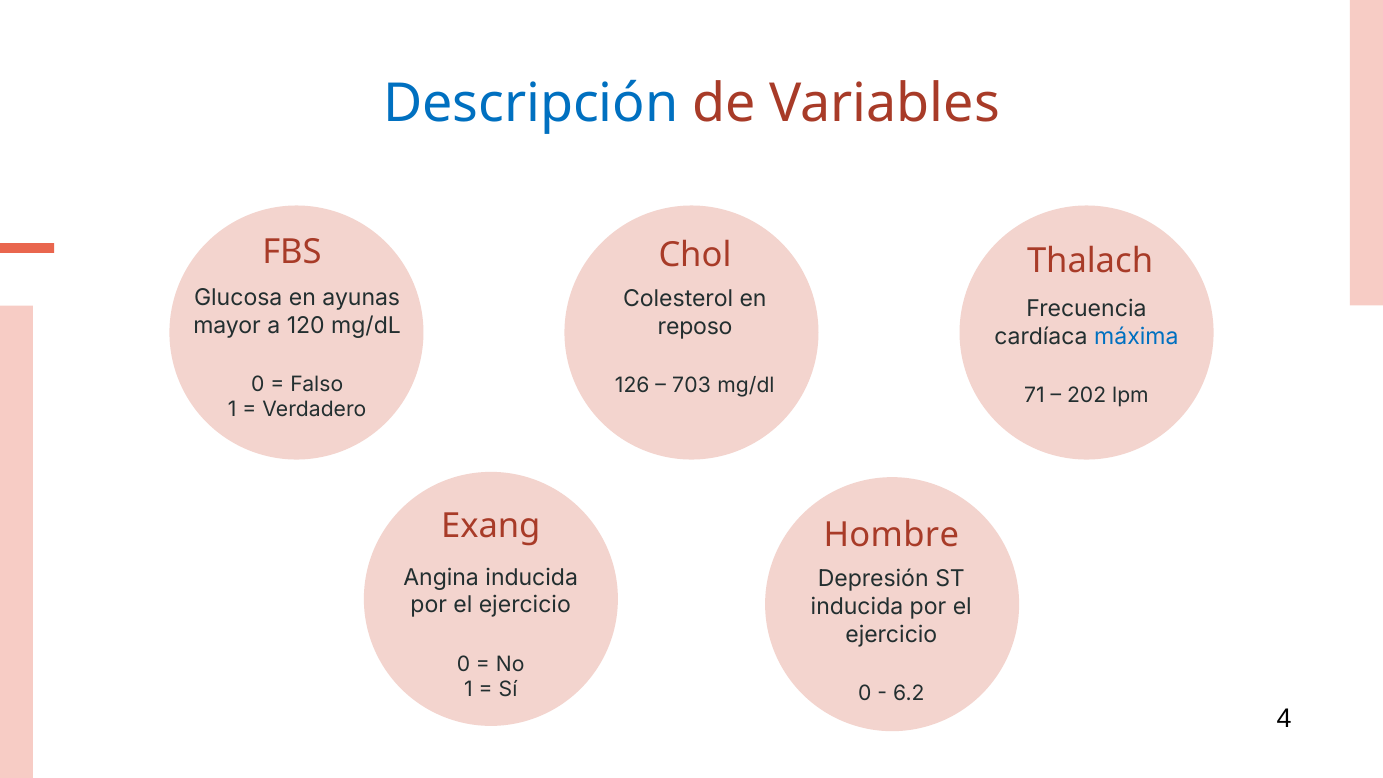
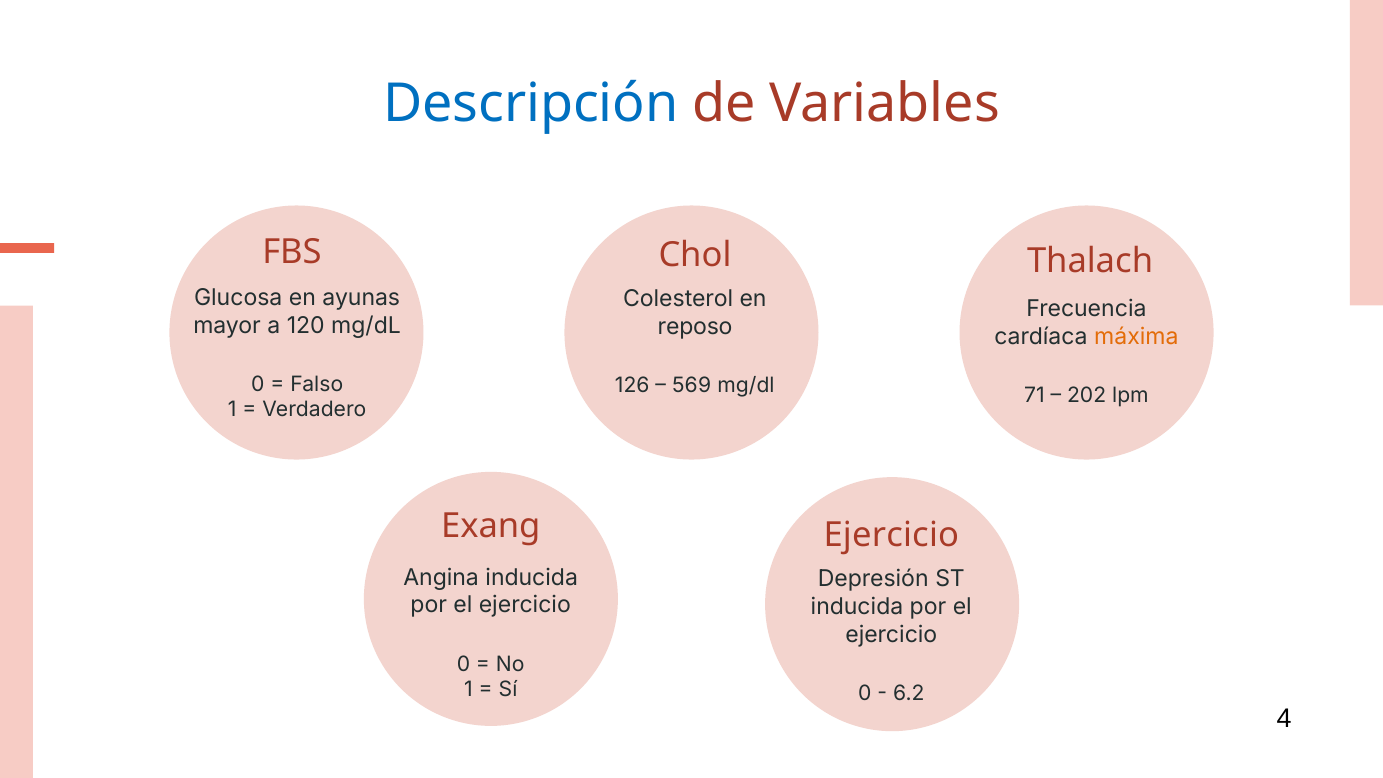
máxima colour: blue -> orange (1136, 337)
703: 703 -> 569 (692, 386)
Hombre: Hombre -> Ejercicio (891, 536)
